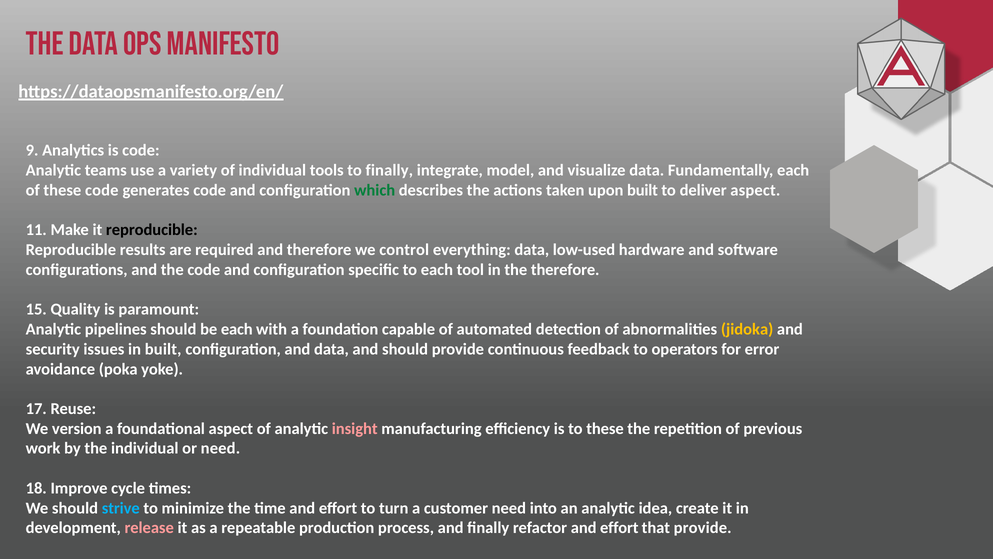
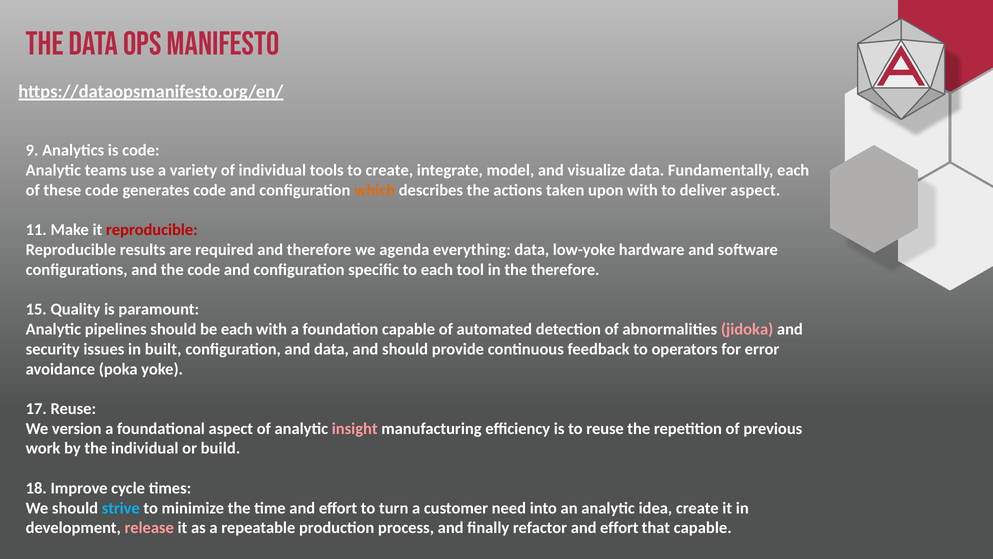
to finally: finally -> create (389, 170)
which colour: green -> orange (375, 190)
upon built: built -> with (642, 190)
reproducible colour: black -> red (152, 230)
control: control -> agenda (404, 250)
low-used: low-used -> low-yoke (584, 250)
jidoka colour: yellow -> pink (747, 329)
to these: these -> reuse (605, 428)
or need: need -> build (220, 448)
that provide: provide -> capable (703, 528)
